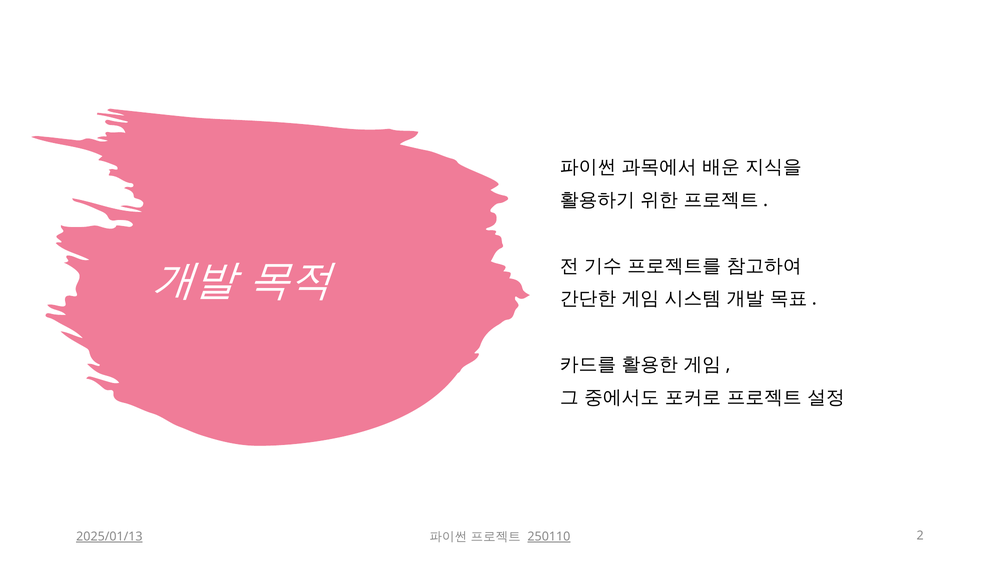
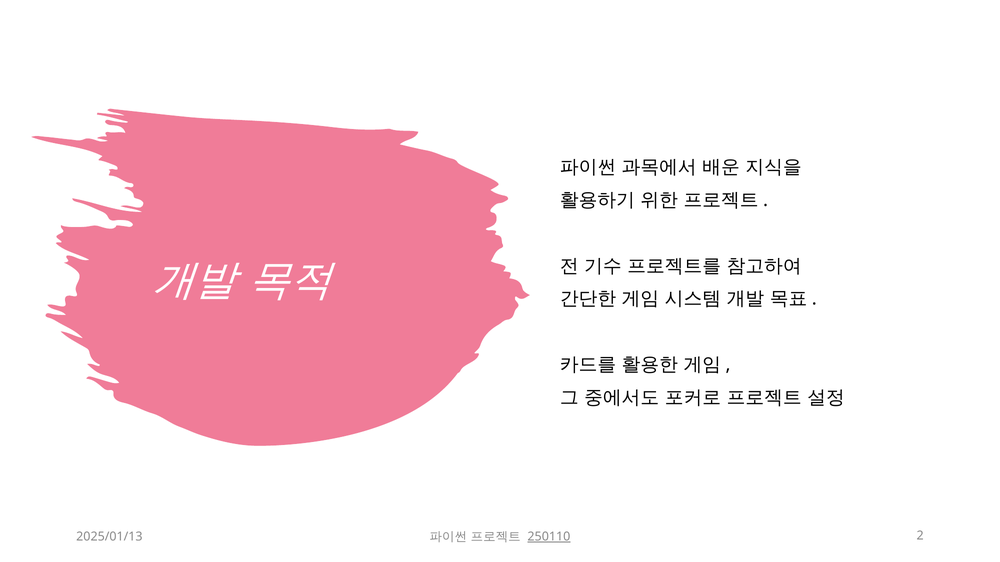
2025/01/13 underline: present -> none (109, 537)
